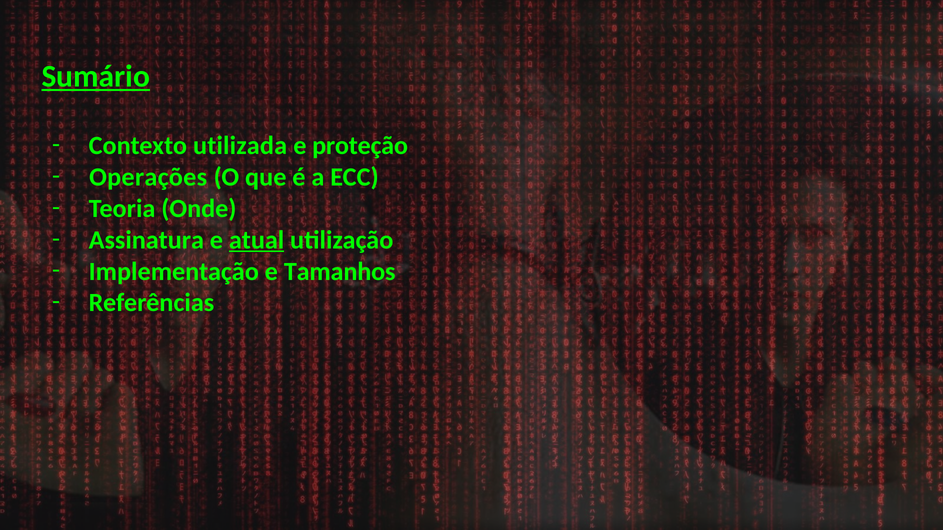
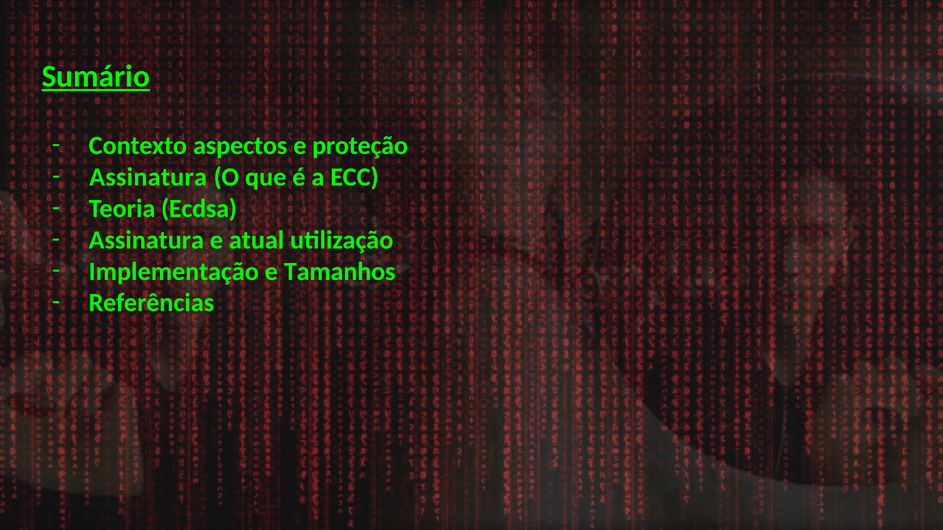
utilizada: utilizada -> aspectos (240, 146)
Operações: Operações -> Assinatura (148, 177)
Onde: Onde -> Ecdsa (199, 209)
atual underline: present -> none (257, 240)
